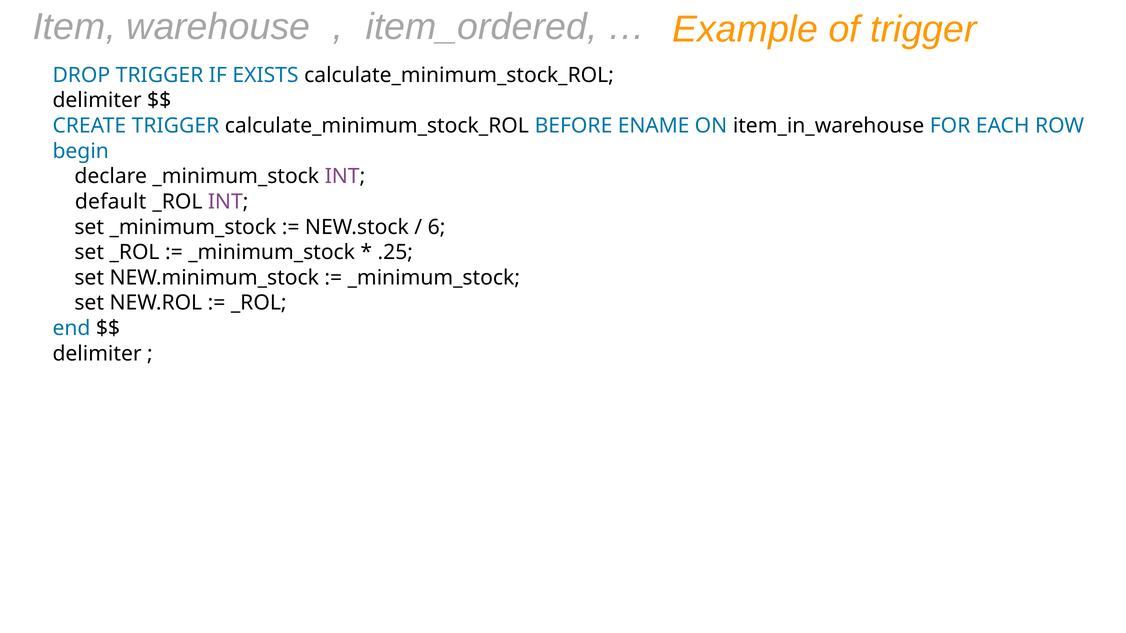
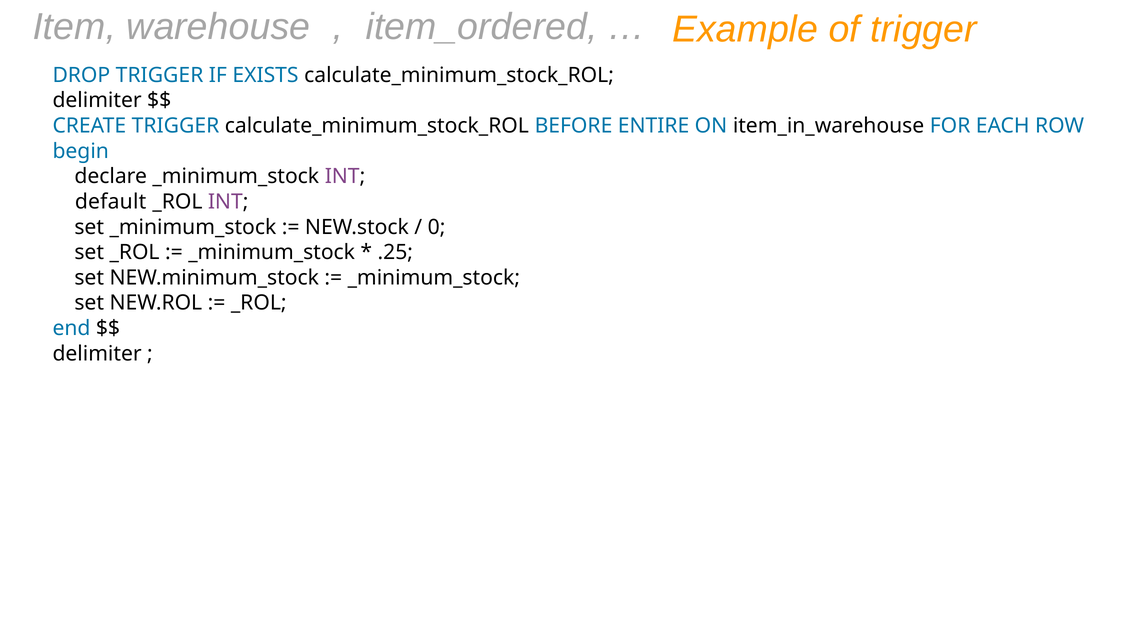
ENAME: ENAME -> ENTIRE (654, 126)
6: 6 -> 0 (437, 227)
